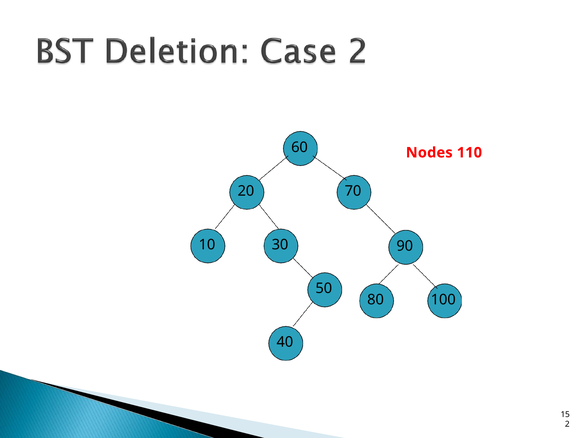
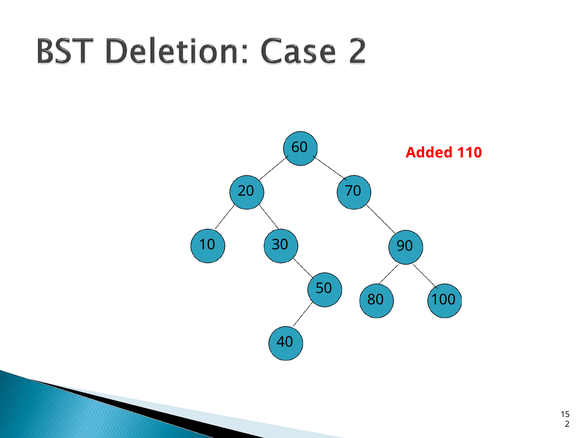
Nodes: Nodes -> Added (429, 153)
